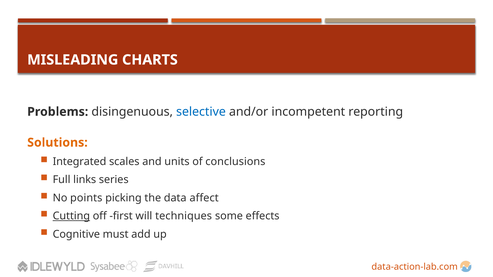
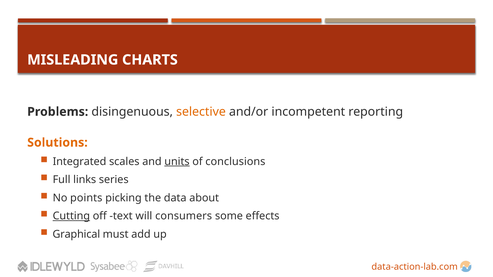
selective colour: blue -> orange (201, 112)
units underline: none -> present (177, 162)
affect: affect -> about (204, 198)
first: first -> text (121, 216)
techniques: techniques -> consumers (184, 216)
Cognitive: Cognitive -> Graphical (76, 234)
